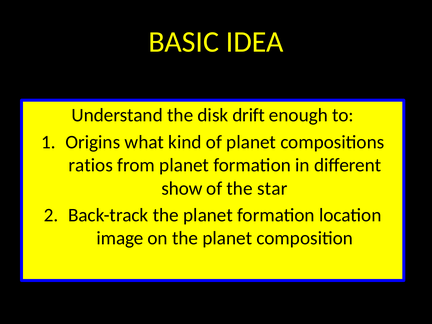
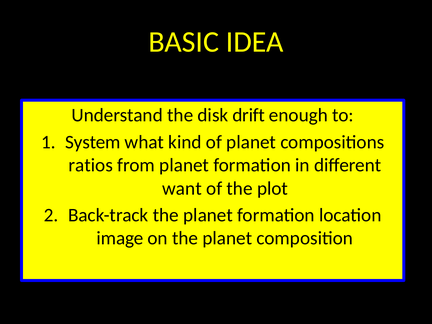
Origins: Origins -> System (93, 142)
show: show -> want (182, 188)
star: star -> plot (272, 188)
